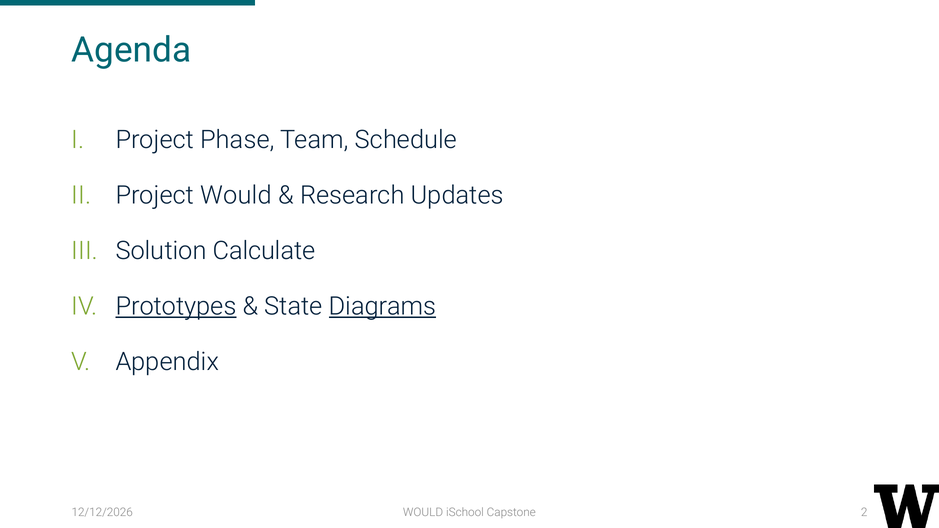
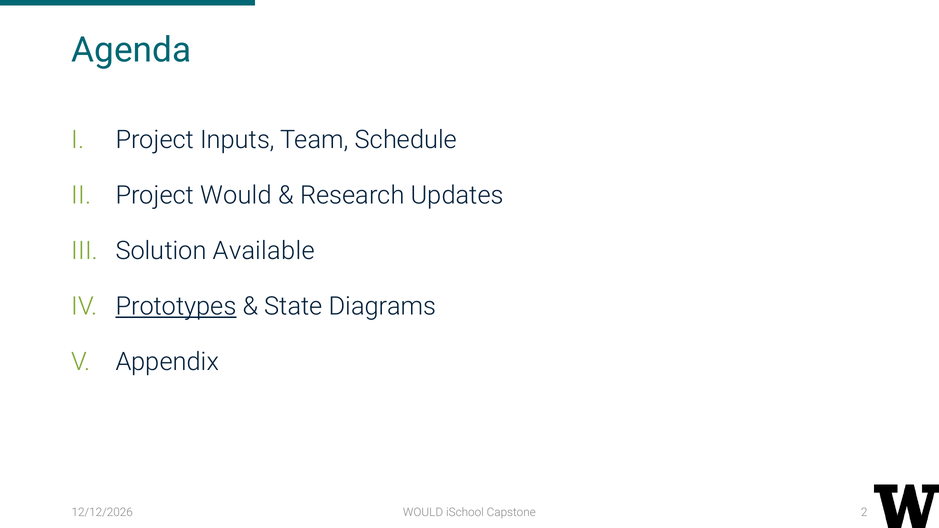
Phase: Phase -> Inputs (237, 140)
Calculate: Calculate -> Available (264, 251)
Diagrams underline: present -> none (382, 306)
